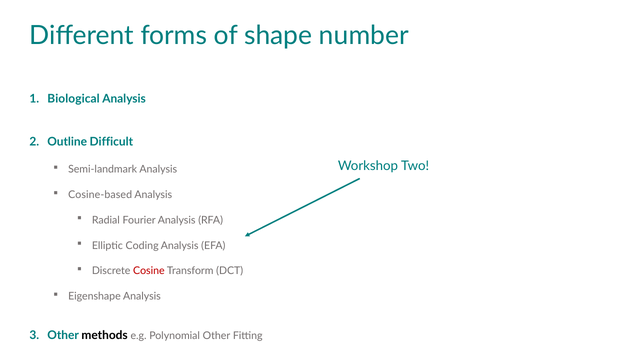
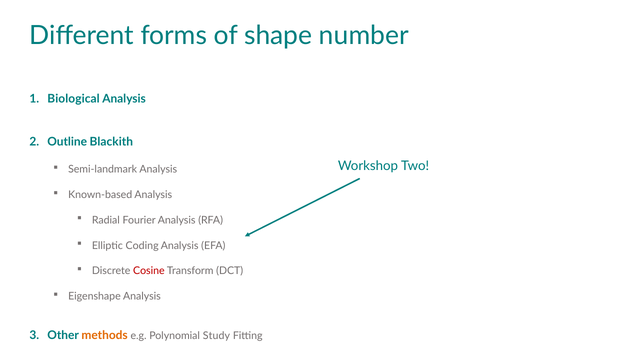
Difficult: Difficult -> Blackith (111, 142)
Cosine-based: Cosine-based -> Known-based (100, 195)
methods colour: black -> orange (105, 335)
Polynomial Other: Other -> Study (216, 336)
